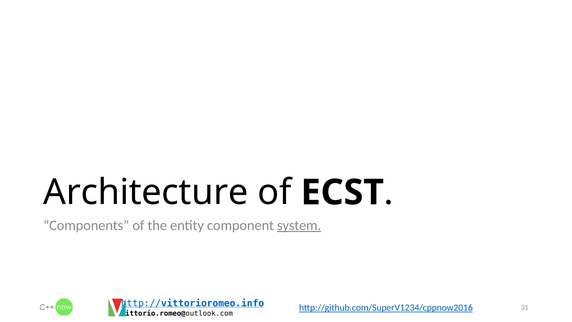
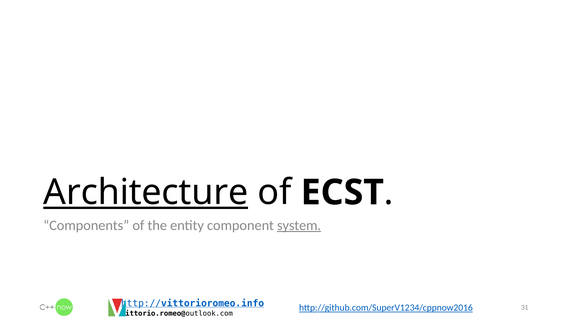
Architecture underline: none -> present (146, 192)
